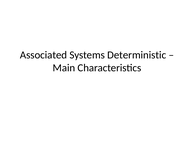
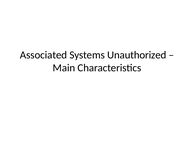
Deterministic: Deterministic -> Unauthorized (137, 55)
